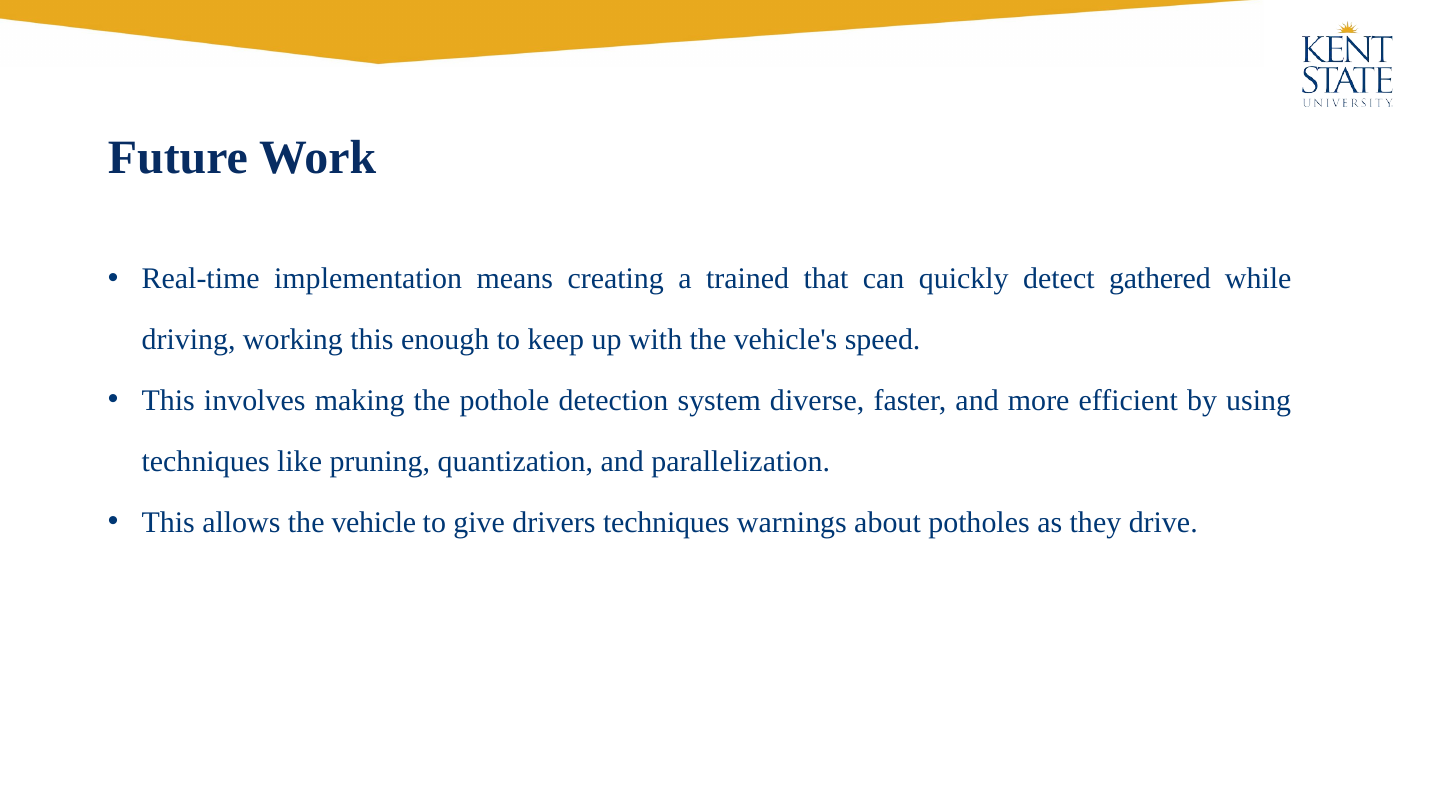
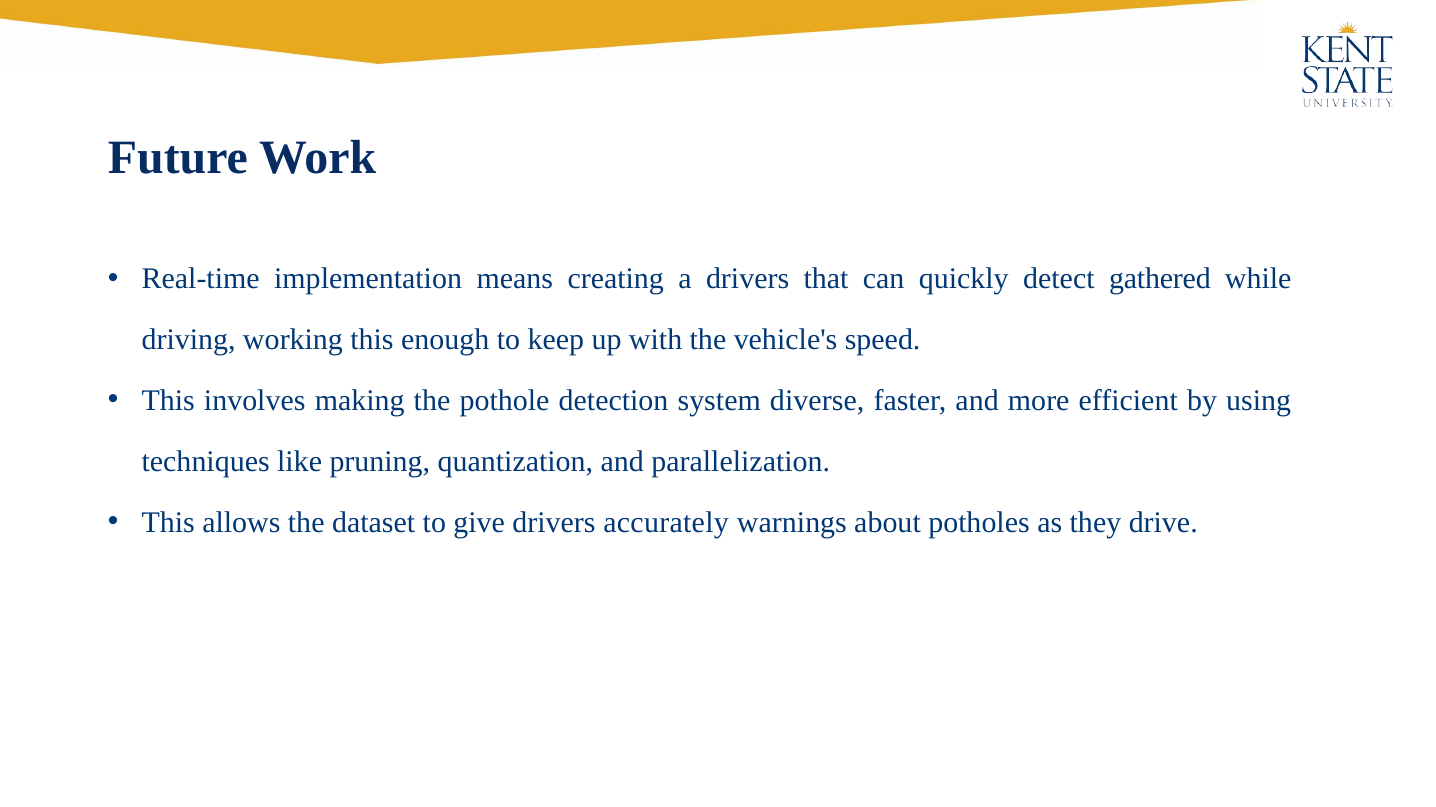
a trained: trained -> drivers (748, 279)
vehicle: vehicle -> dataset (374, 523)
drivers techniques: techniques -> accurately (666, 523)
